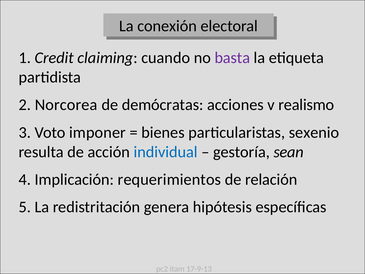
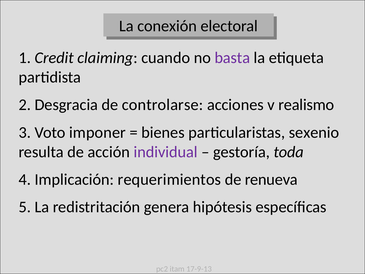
Norcorea: Norcorea -> Desgracia (66, 105)
demócratas: demócratas -> controlarse (163, 105)
individual colour: blue -> purple (166, 152)
sean: sean -> toda (289, 152)
relación: relación -> renueva (271, 179)
